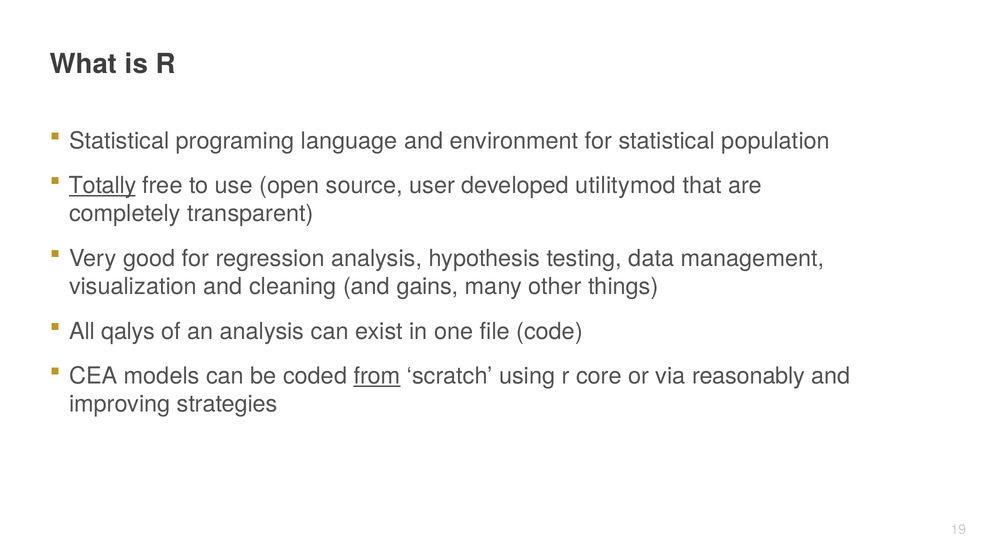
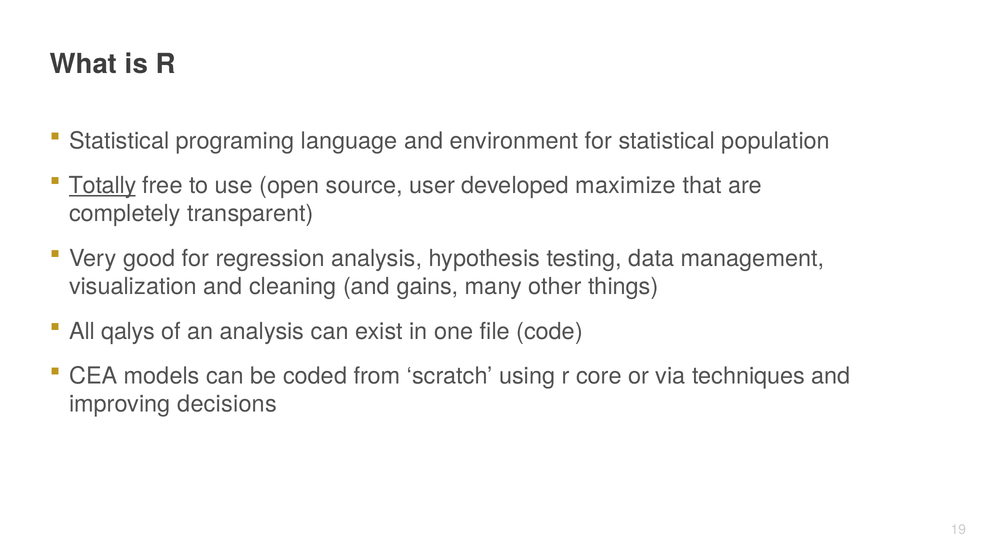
utilitymod: utilitymod -> maximize (626, 185)
from underline: present -> none (377, 376)
reasonably: reasonably -> techniques (748, 376)
strategies: strategies -> decisions (227, 404)
